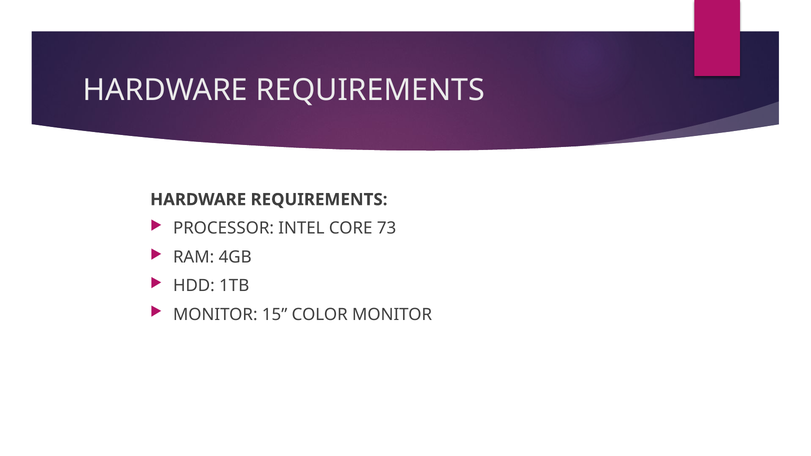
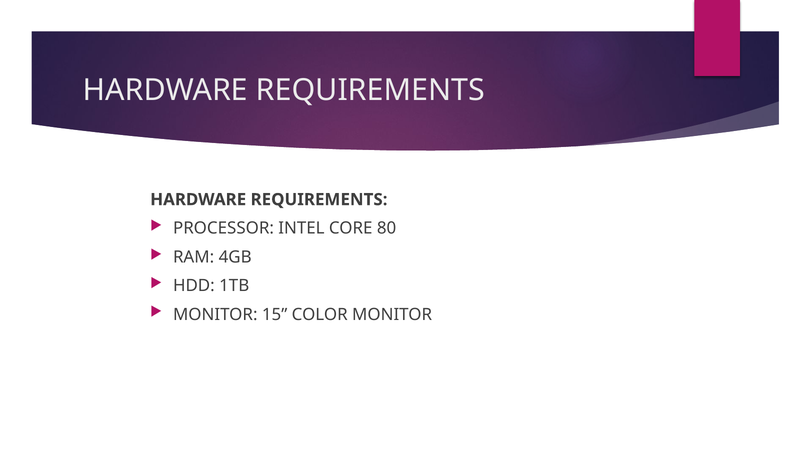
73: 73 -> 80 (387, 228)
